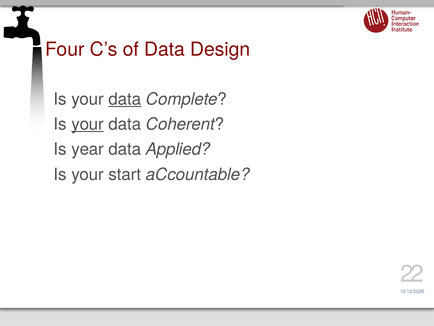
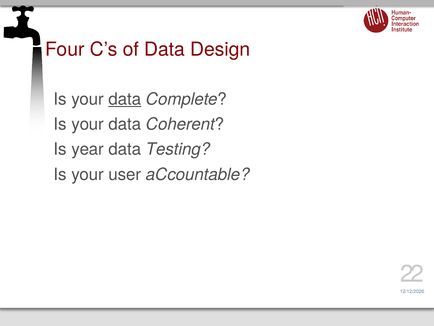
your underline: present -> none (88, 124)
Applied: Applied -> Testing (178, 149)
start: start -> user (125, 174)
